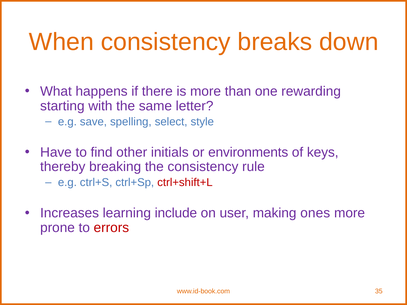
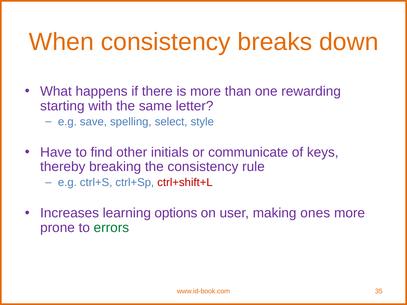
environments: environments -> communicate (248, 152)
include: include -> options (176, 213)
errors colour: red -> green (111, 228)
